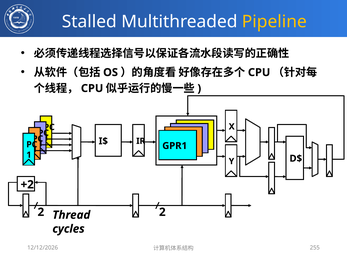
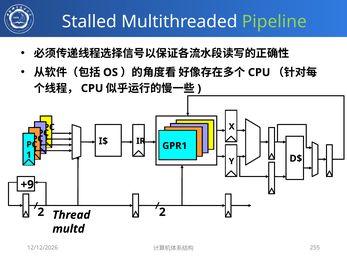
Pipeline colour: yellow -> light green (274, 22)
+2: +2 -> +9 (27, 185)
cycles: cycles -> multd (69, 229)
